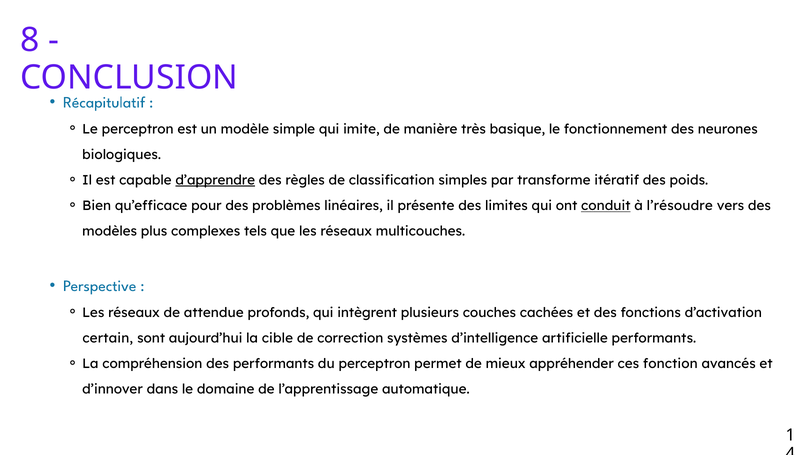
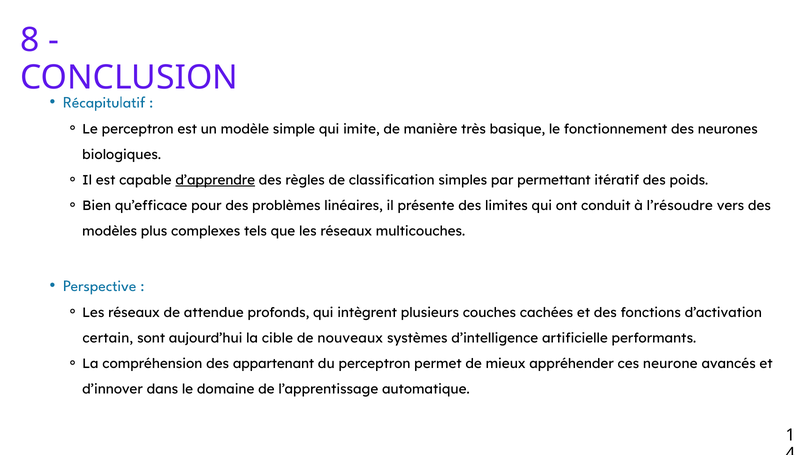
transforme: transforme -> permettant (554, 181)
conduit underline: present -> none (606, 206)
correction: correction -> nouveaux (350, 339)
des performants: performants -> appartenant (274, 364)
fonction: fonction -> neurone (670, 364)
